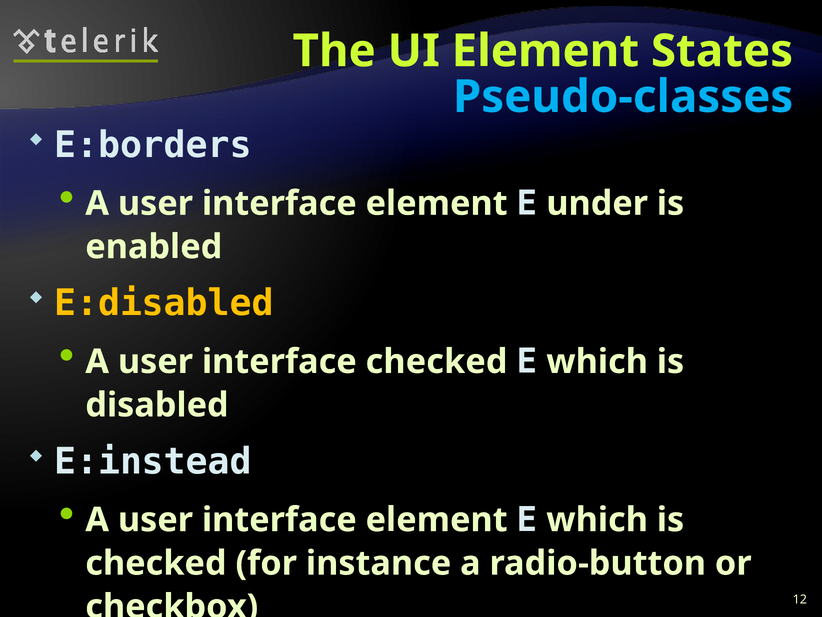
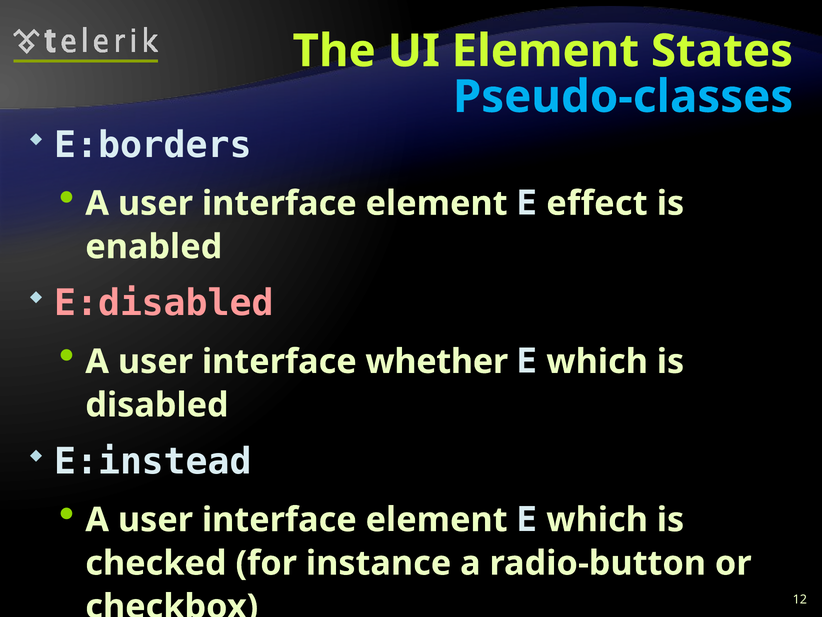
under: under -> effect (597, 203)
E:disabled colour: yellow -> pink (164, 303)
interface checked: checked -> whether (437, 361)
